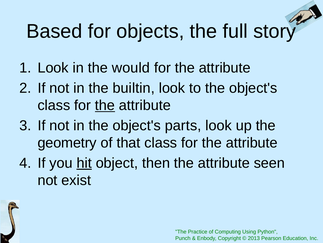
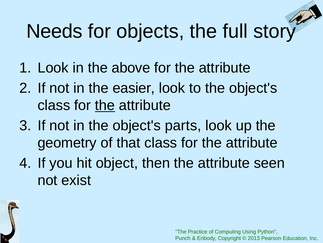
Based: Based -> Needs (54, 31)
would: would -> above (131, 68)
builtin: builtin -> easier (134, 88)
hit underline: present -> none (84, 163)
